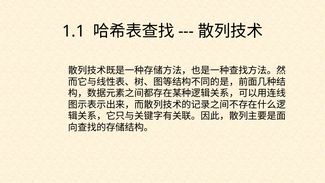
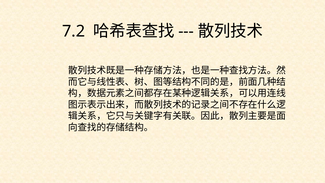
1.1: 1.1 -> 7.2 (74, 31)
